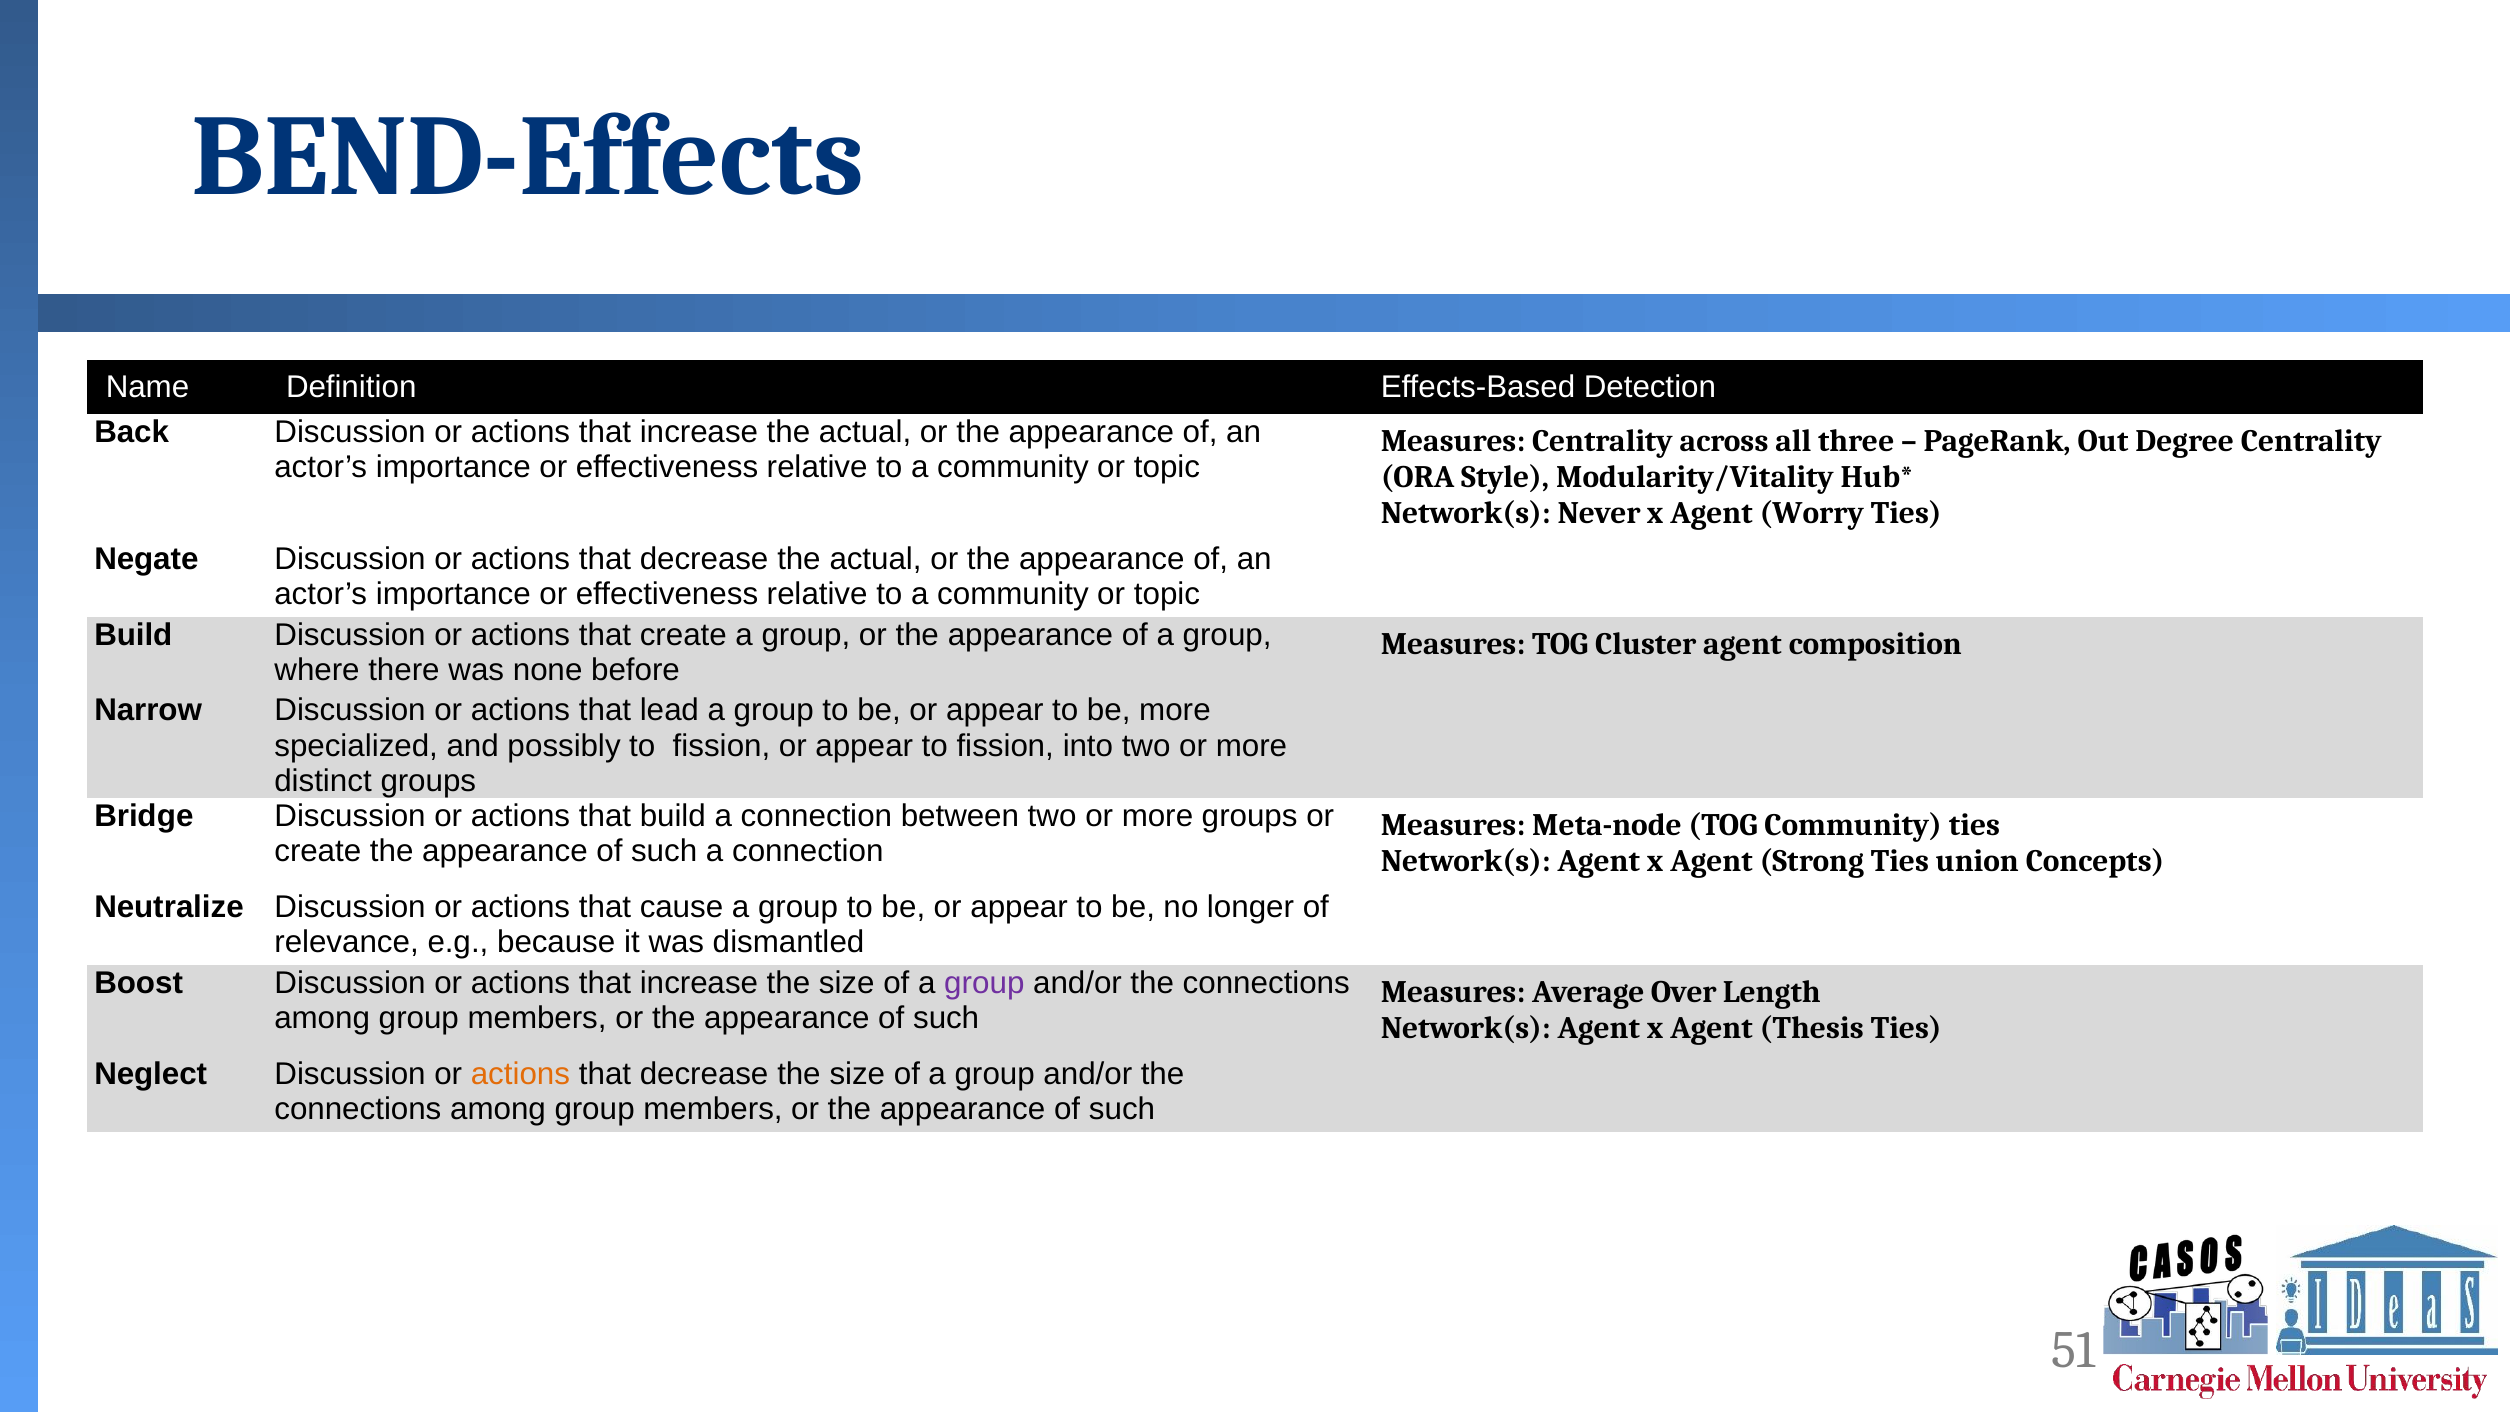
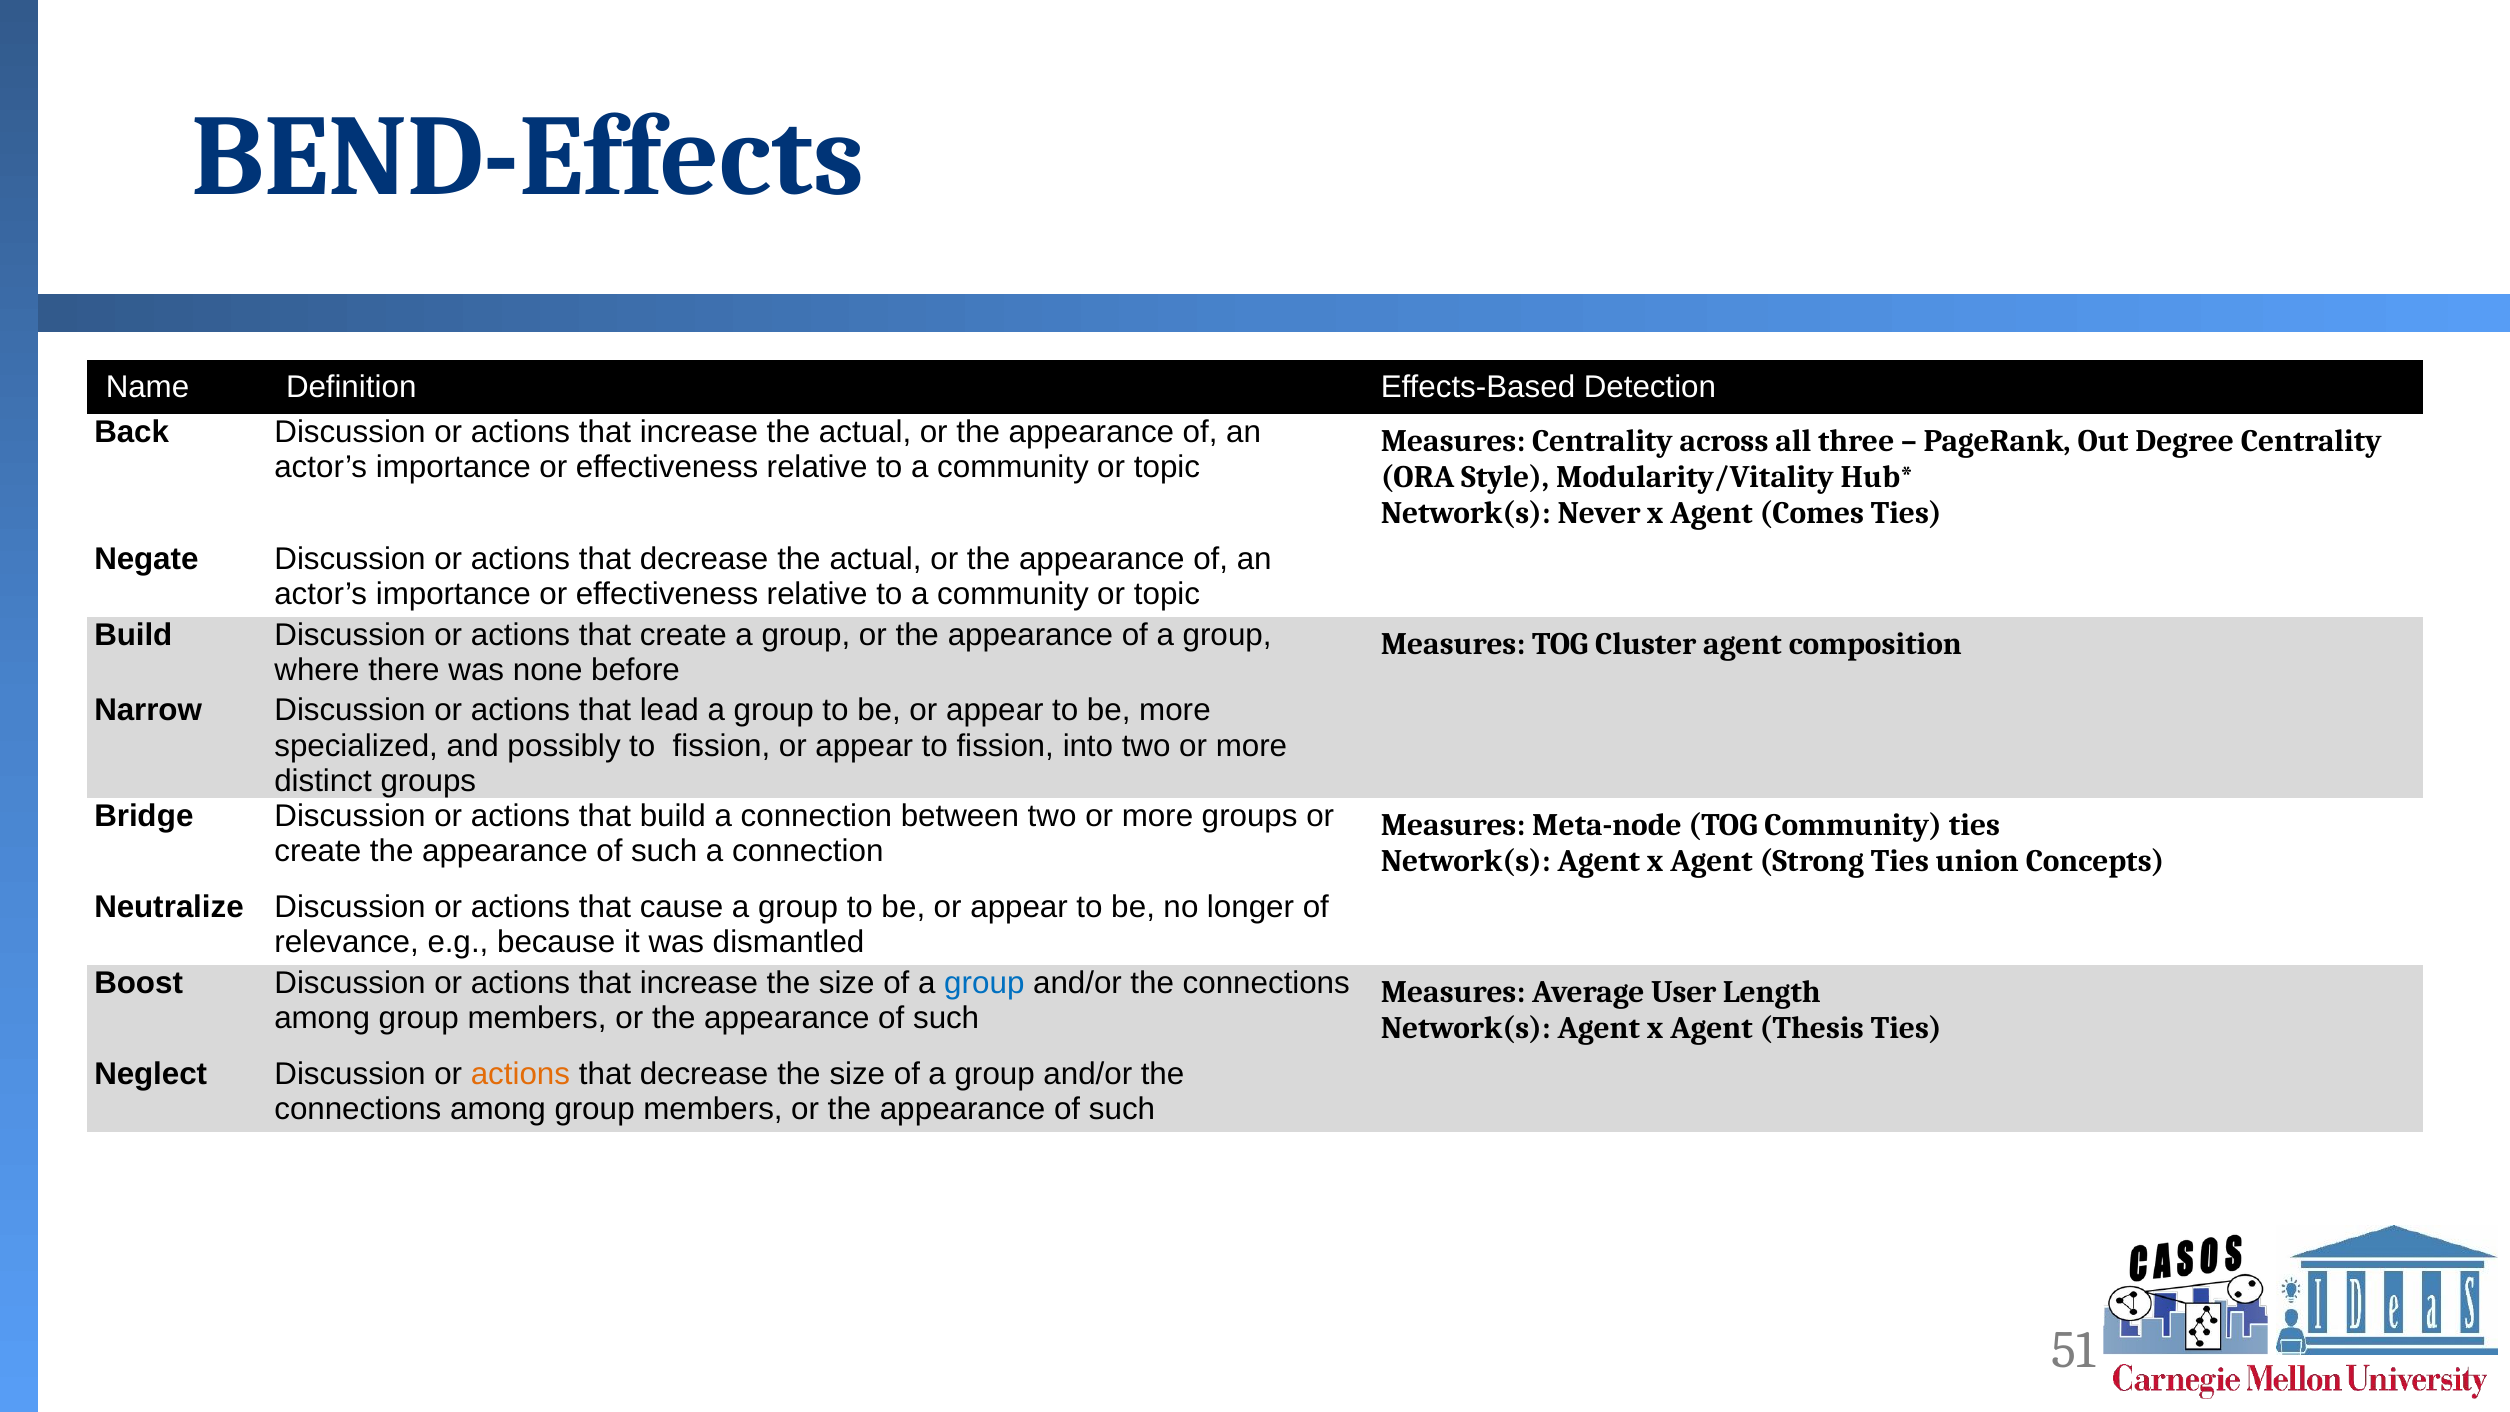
Worry: Worry -> Comes (1812, 513)
group colour: purple -> blue (984, 983)
Over: Over -> User (1684, 992)
